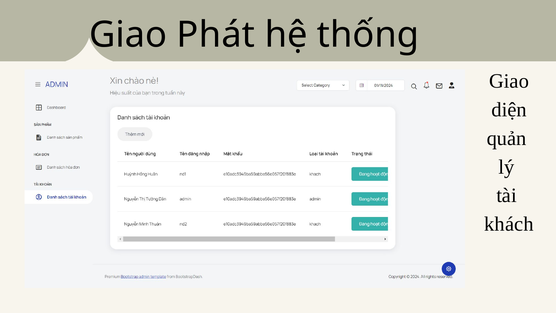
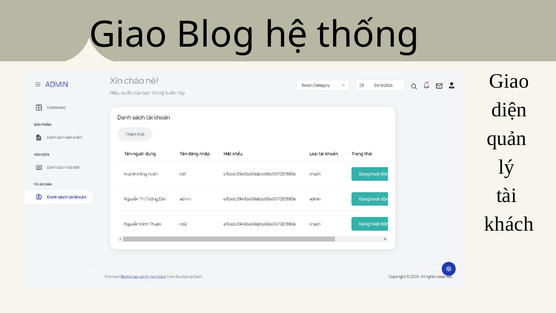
Phát: Phát -> Blog (216, 35)
